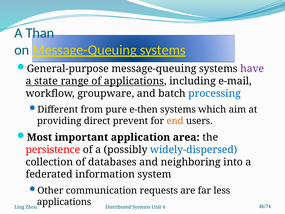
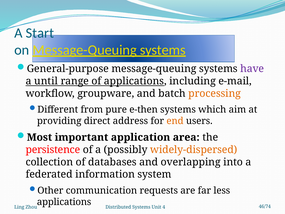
Than: Than -> Start (40, 33)
state: state -> until (46, 81)
processing colour: blue -> orange (215, 93)
prevent: prevent -> address (130, 121)
widely-dispersed colour: blue -> orange (194, 149)
neighboring: neighboring -> overlapping (191, 162)
